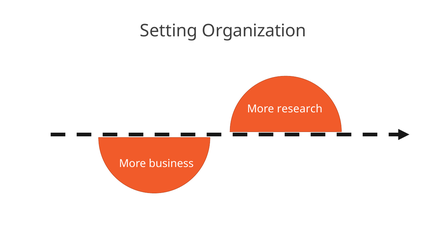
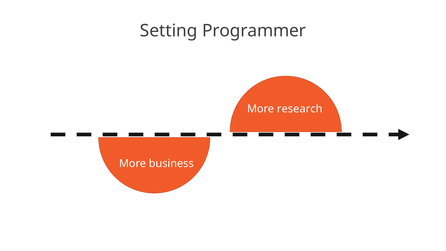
Organization: Organization -> Programmer (254, 31)
